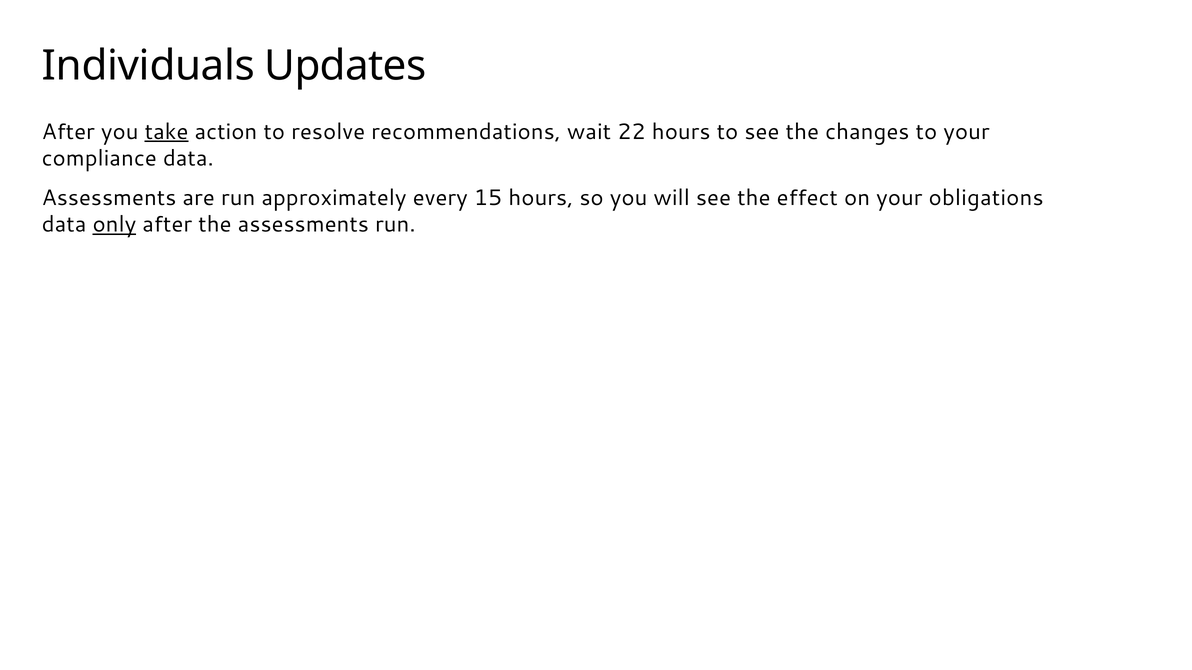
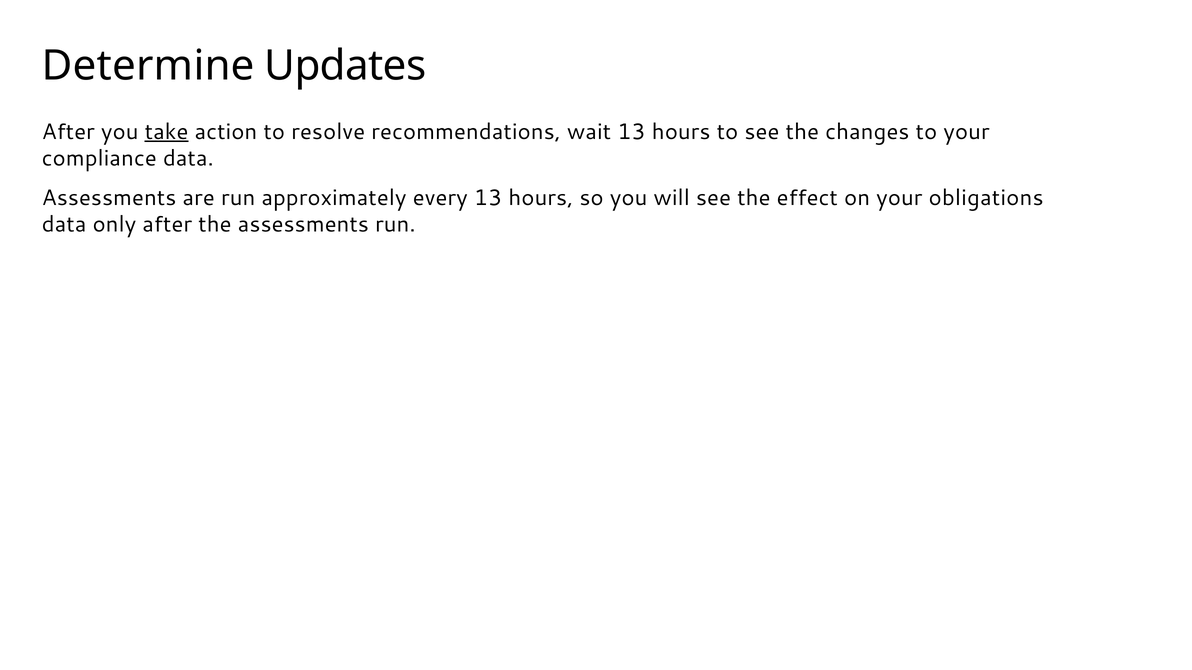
Individuals: Individuals -> Determine (148, 66)
wait 22: 22 -> 13 (631, 132)
every 15: 15 -> 13 (488, 198)
only underline: present -> none (114, 225)
